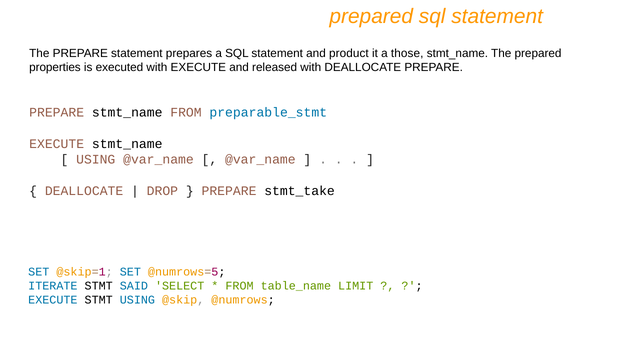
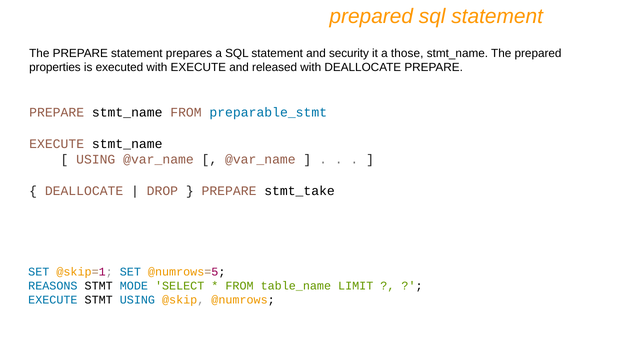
product: product -> security (349, 53)
ITERATE: ITERATE -> REASONS (53, 286)
SAID: SAID -> MODE (134, 286)
